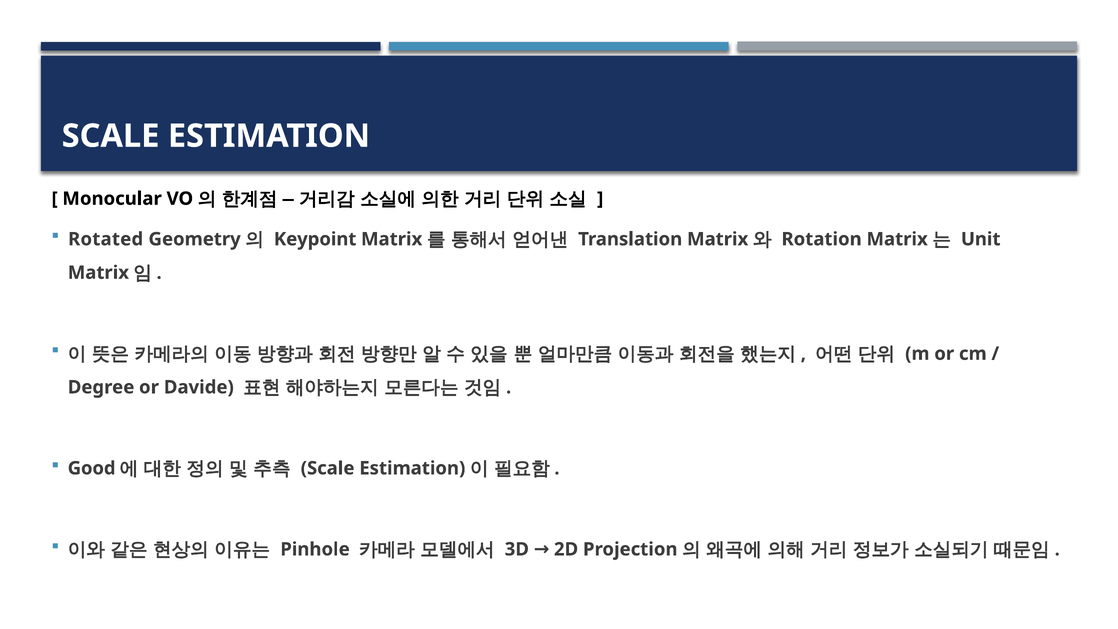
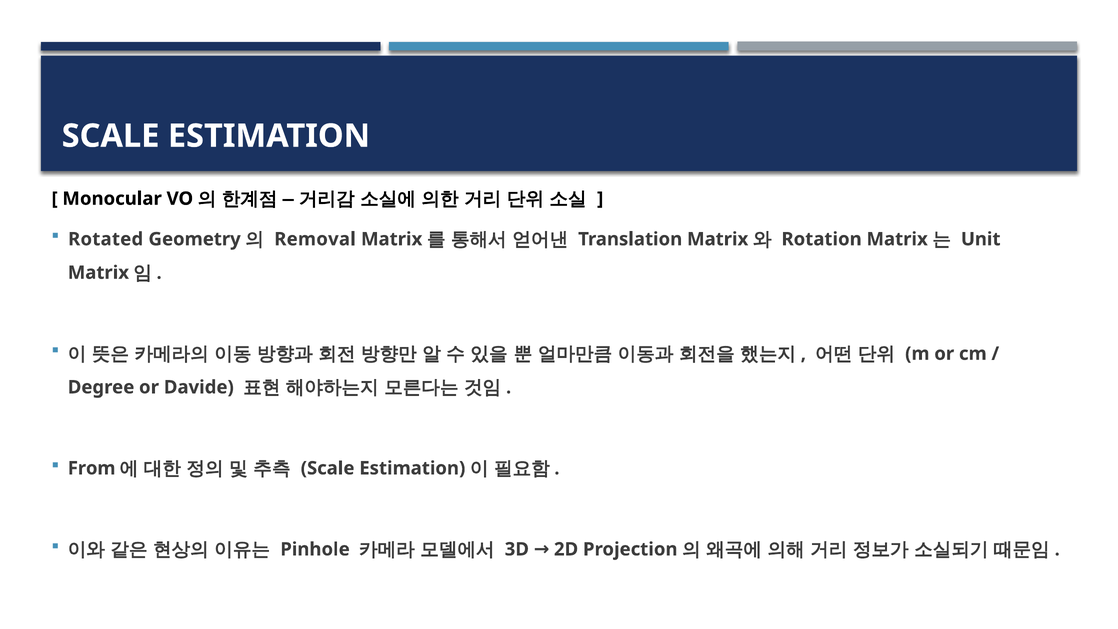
Keypoint: Keypoint -> Removal (315, 239)
Good: Good -> From (92, 468)
